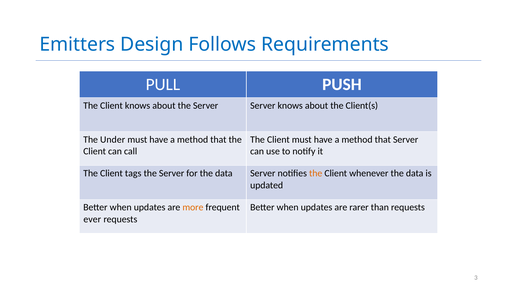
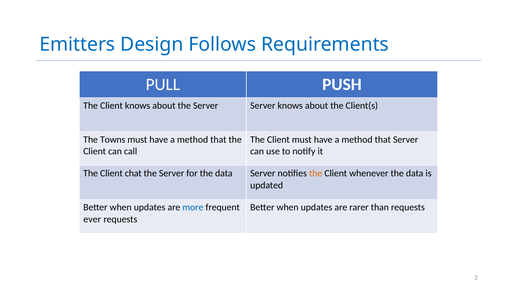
Under: Under -> Towns (113, 139)
tags: tags -> chat (133, 173)
more colour: orange -> blue (193, 207)
